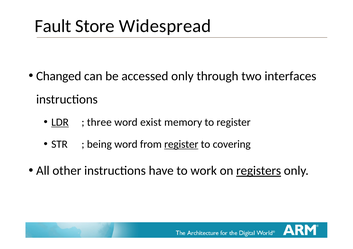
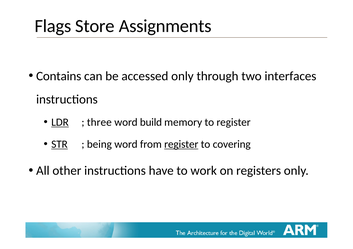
Fault: Fault -> Flags (53, 26)
Widespread: Widespread -> Assignments (165, 26)
Changed: Changed -> Contains (59, 76)
exist: exist -> build (151, 122)
STR underline: none -> present (59, 145)
registers underline: present -> none (259, 171)
